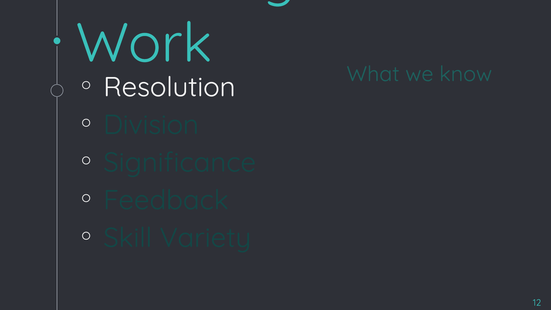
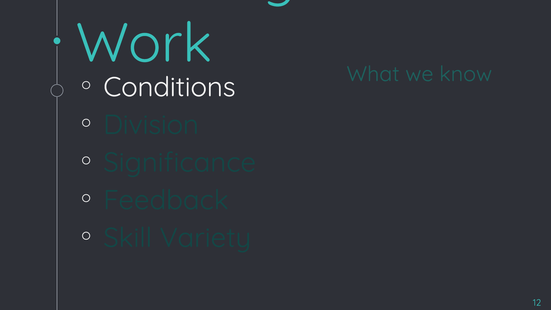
Resolution: Resolution -> Conditions (169, 87)
